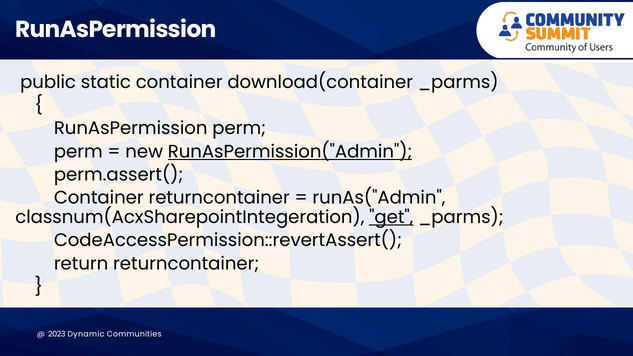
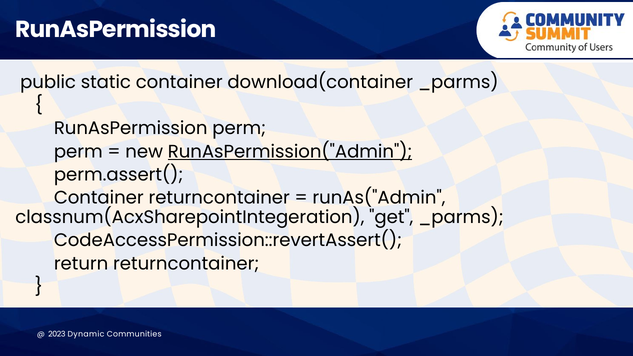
get underline: present -> none (391, 217)
